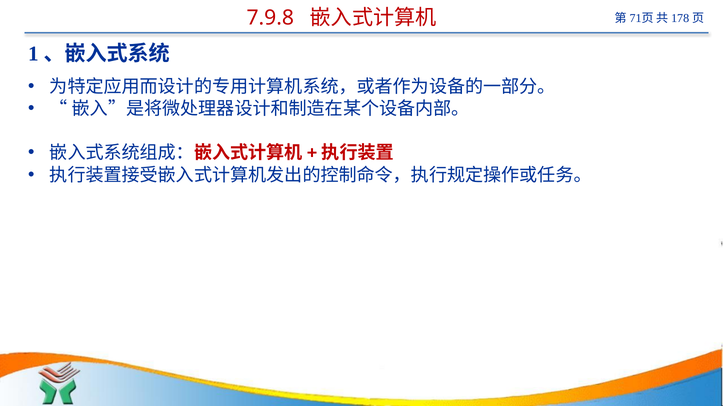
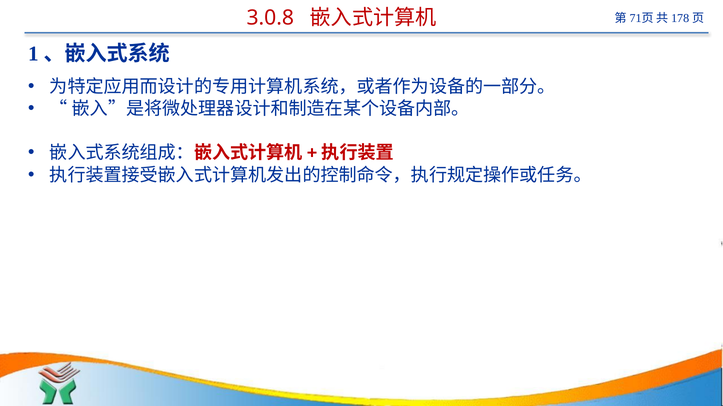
7.9.8: 7.9.8 -> 3.0.8 (270, 18)
